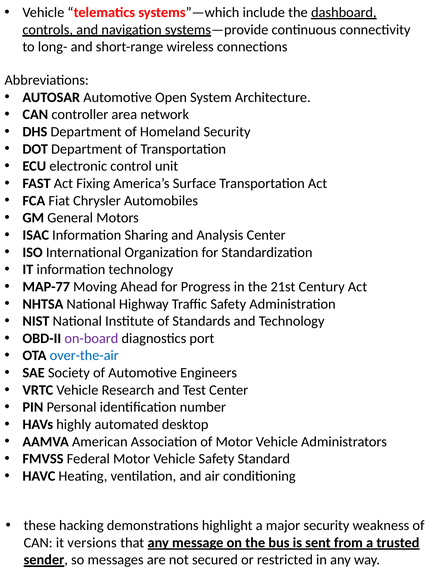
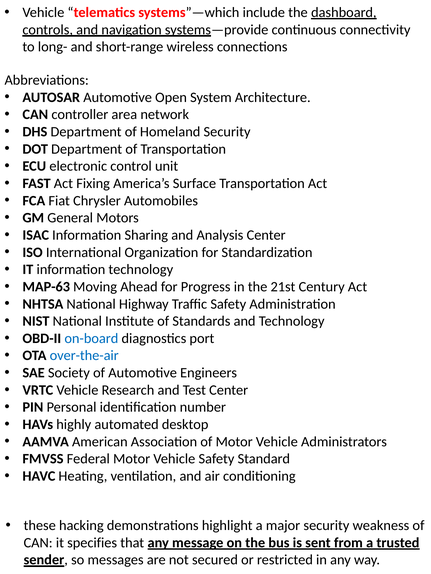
MAP-77: MAP-77 -> MAP-63 (46, 287)
on-board colour: purple -> blue (91, 339)
versions: versions -> specifies (92, 543)
